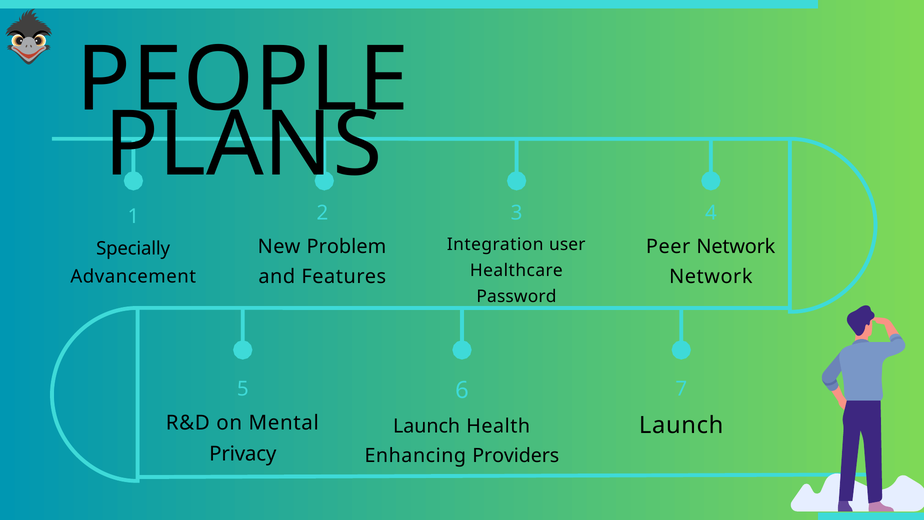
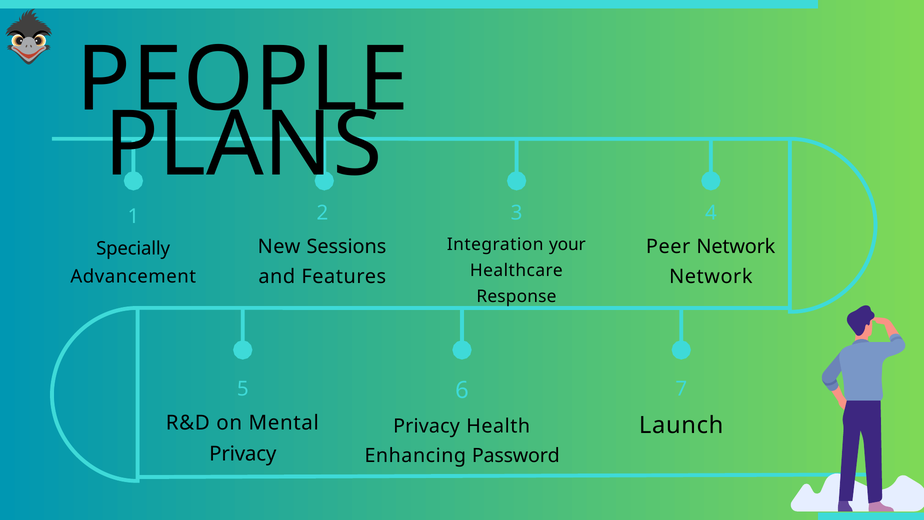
user: user -> your (567, 245)
Problem: Problem -> Sessions (346, 247)
Password: Password -> Response (516, 296)
Launch: Launch -> Privacy (426, 426)
Providers: Providers -> Password (516, 456)
